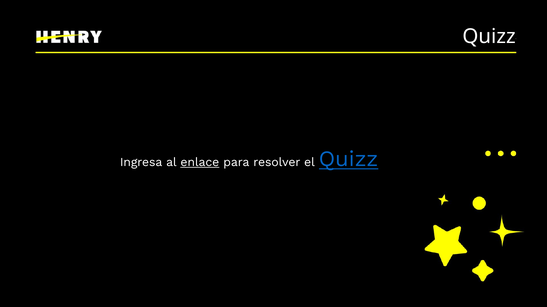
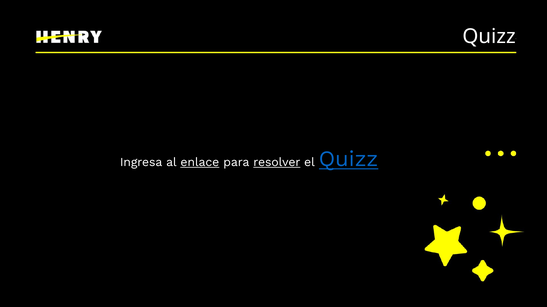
resolver underline: none -> present (277, 162)
